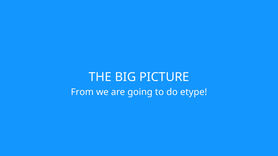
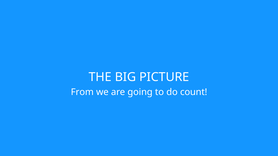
etype: etype -> count (194, 92)
